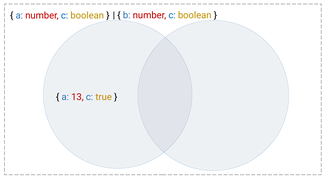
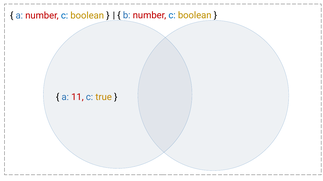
13: 13 -> 11 (77, 97)
